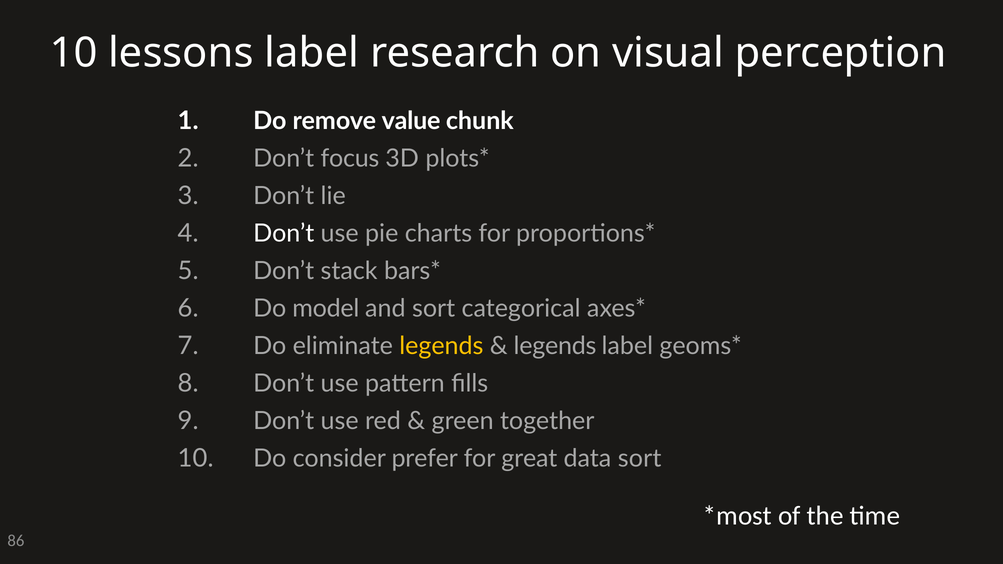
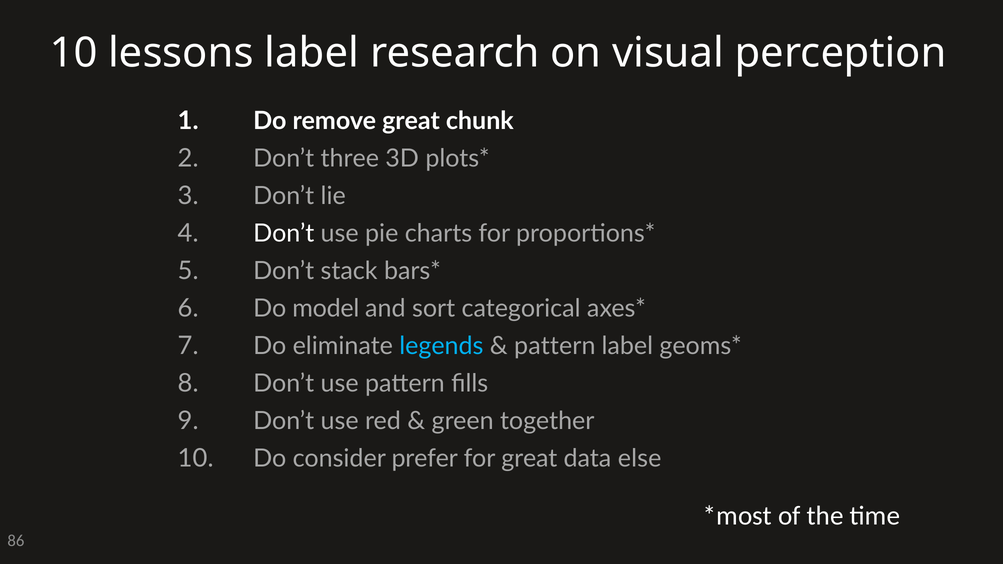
remove value: value -> great (411, 121)
focus: focus -> three (350, 159)
legends colour: yellow -> light blue (441, 346)
legends: legends -> pattern (555, 346)
data sort: sort -> else (640, 459)
